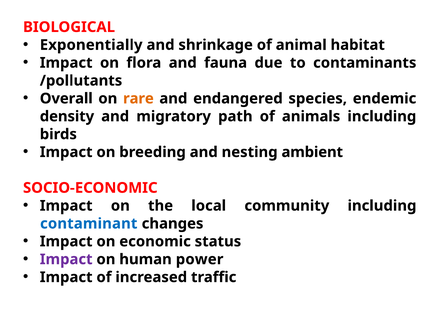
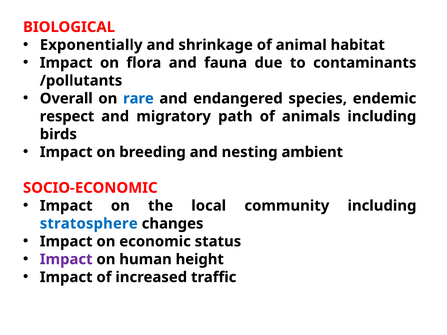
rare colour: orange -> blue (138, 99)
density: density -> respect (67, 116)
contaminant: contaminant -> stratosphere (89, 224)
power: power -> height (200, 260)
